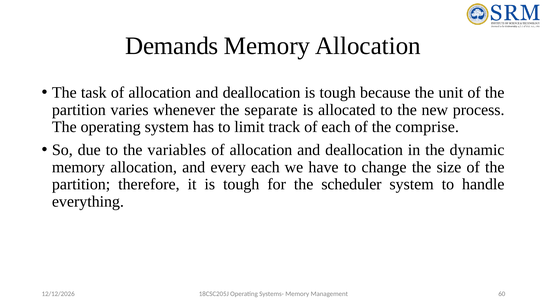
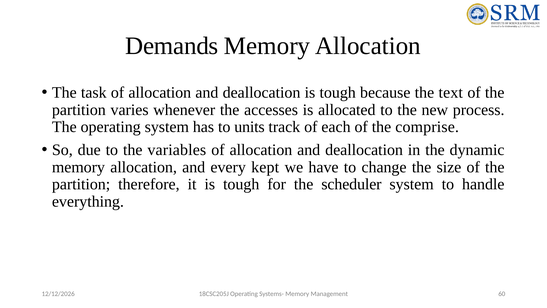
unit: unit -> text (451, 92)
separate: separate -> accesses (271, 110)
limit: limit -> units (250, 127)
every each: each -> kept (265, 167)
